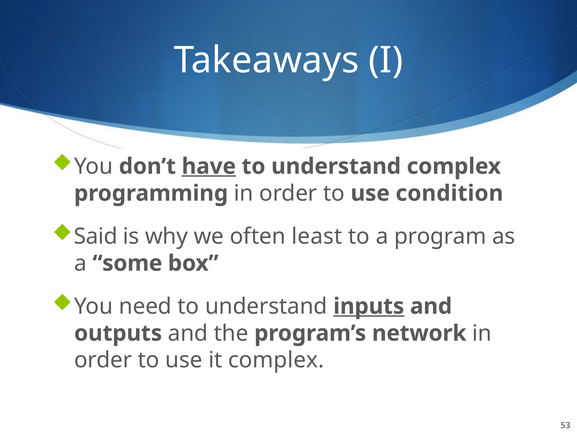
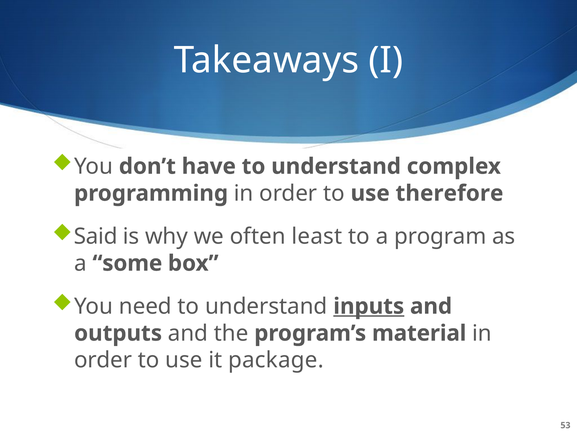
have underline: present -> none (209, 166)
condition: condition -> therefore (449, 193)
network: network -> material (419, 333)
it complex: complex -> package (276, 360)
